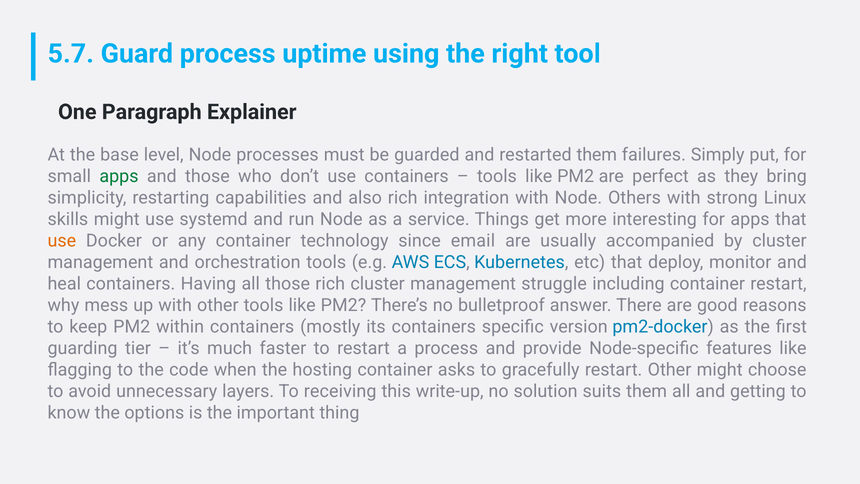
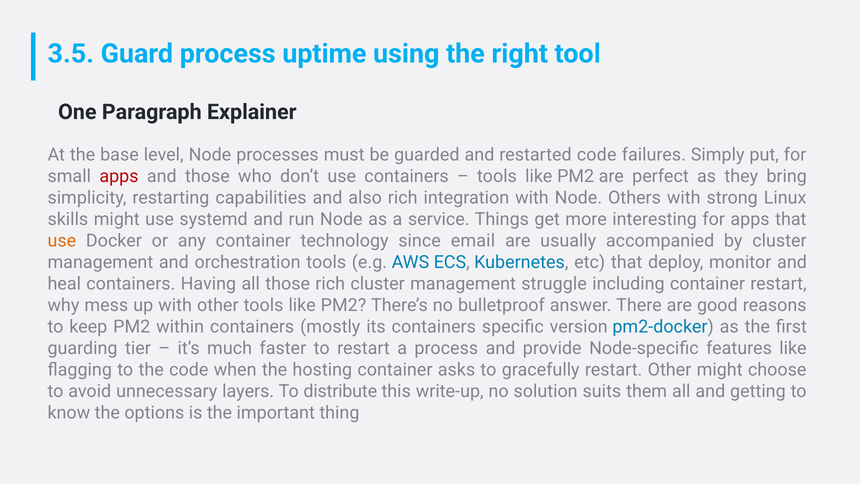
5.7: 5.7 -> 3.5 (71, 54)
restarted them: them -> code (597, 155)
apps colour: green -> red (119, 176)
receiving: receiving -> distribute (340, 391)
